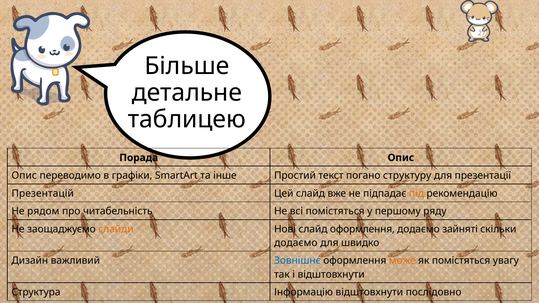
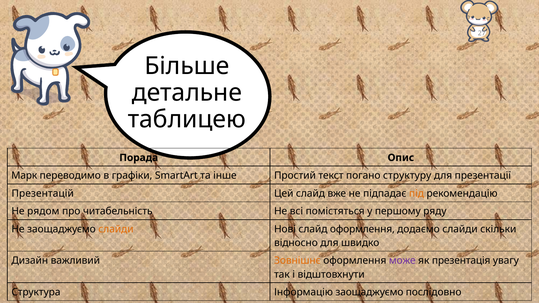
Опис: Опис -> Марк (24, 176)
додаємо зайняті: зайняті -> слайди (460, 229)
додаємо: додаємо -> відносно (296, 243)
Зовнішнє colour: blue -> orange (297, 261)
може colour: orange -> purple (402, 261)
як помістяться: помістяться -> презентація (461, 261)
Інформацію відштовхнути: відштовхнути -> заощаджуємо (369, 292)
